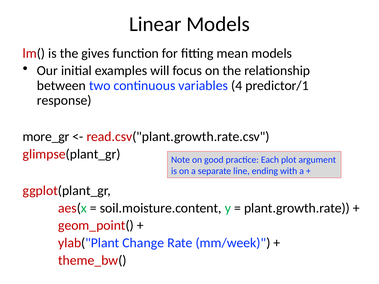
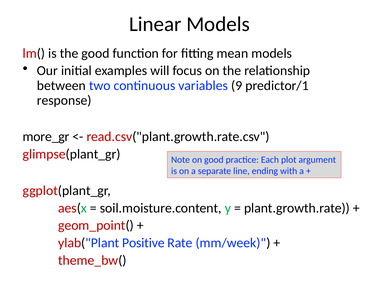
the gives: gives -> good (95, 53)
4: 4 -> 9 (237, 86)
Change: Change -> Positive (143, 243)
